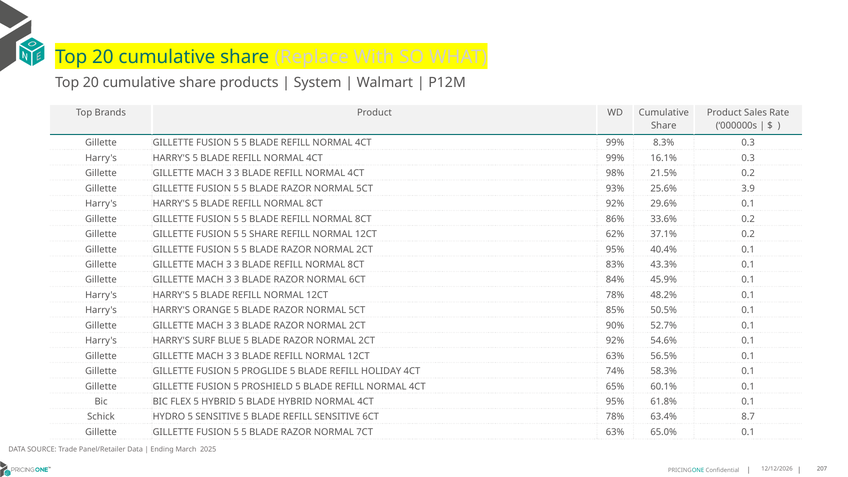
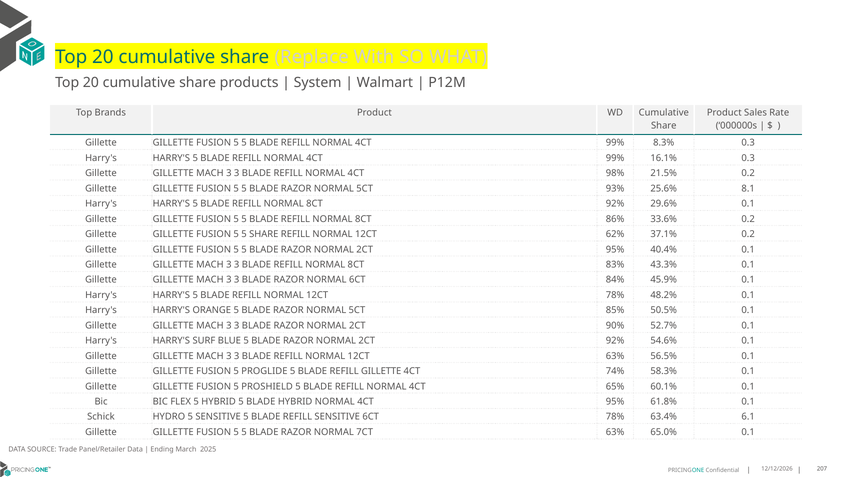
3.9: 3.9 -> 8.1 (748, 189)
REFILL HOLIDAY: HOLIDAY -> GILLETTE (381, 371)
8.7: 8.7 -> 6.1 (748, 417)
